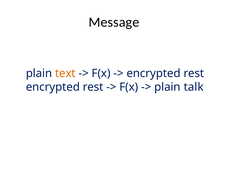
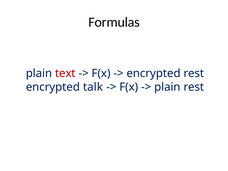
Message: Message -> Formulas (114, 22)
text colour: orange -> red (65, 73)
rest: rest -> talk (93, 87)
plain talk: talk -> rest (194, 87)
